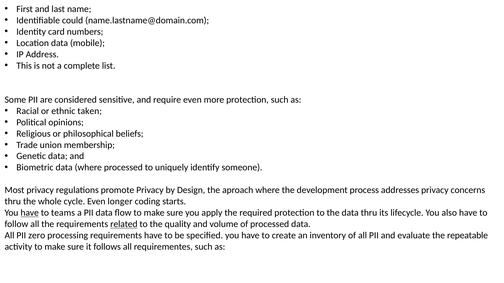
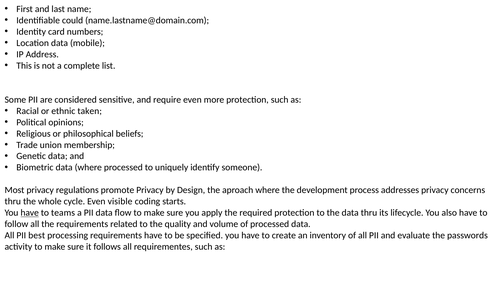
longer: longer -> visible (120, 202)
related underline: present -> none (124, 225)
zero: zero -> best (37, 236)
repeatable: repeatable -> passwords (467, 236)
